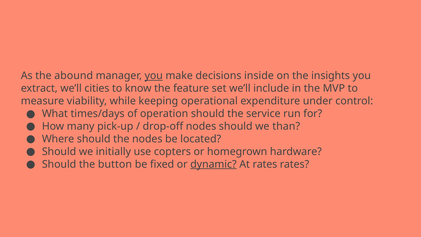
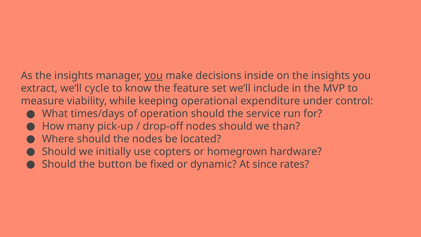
As the abound: abound -> insights (74, 76)
cities: cities -> cycle (97, 88)
dynamic underline: present -> none (213, 164)
At rates: rates -> since (265, 164)
